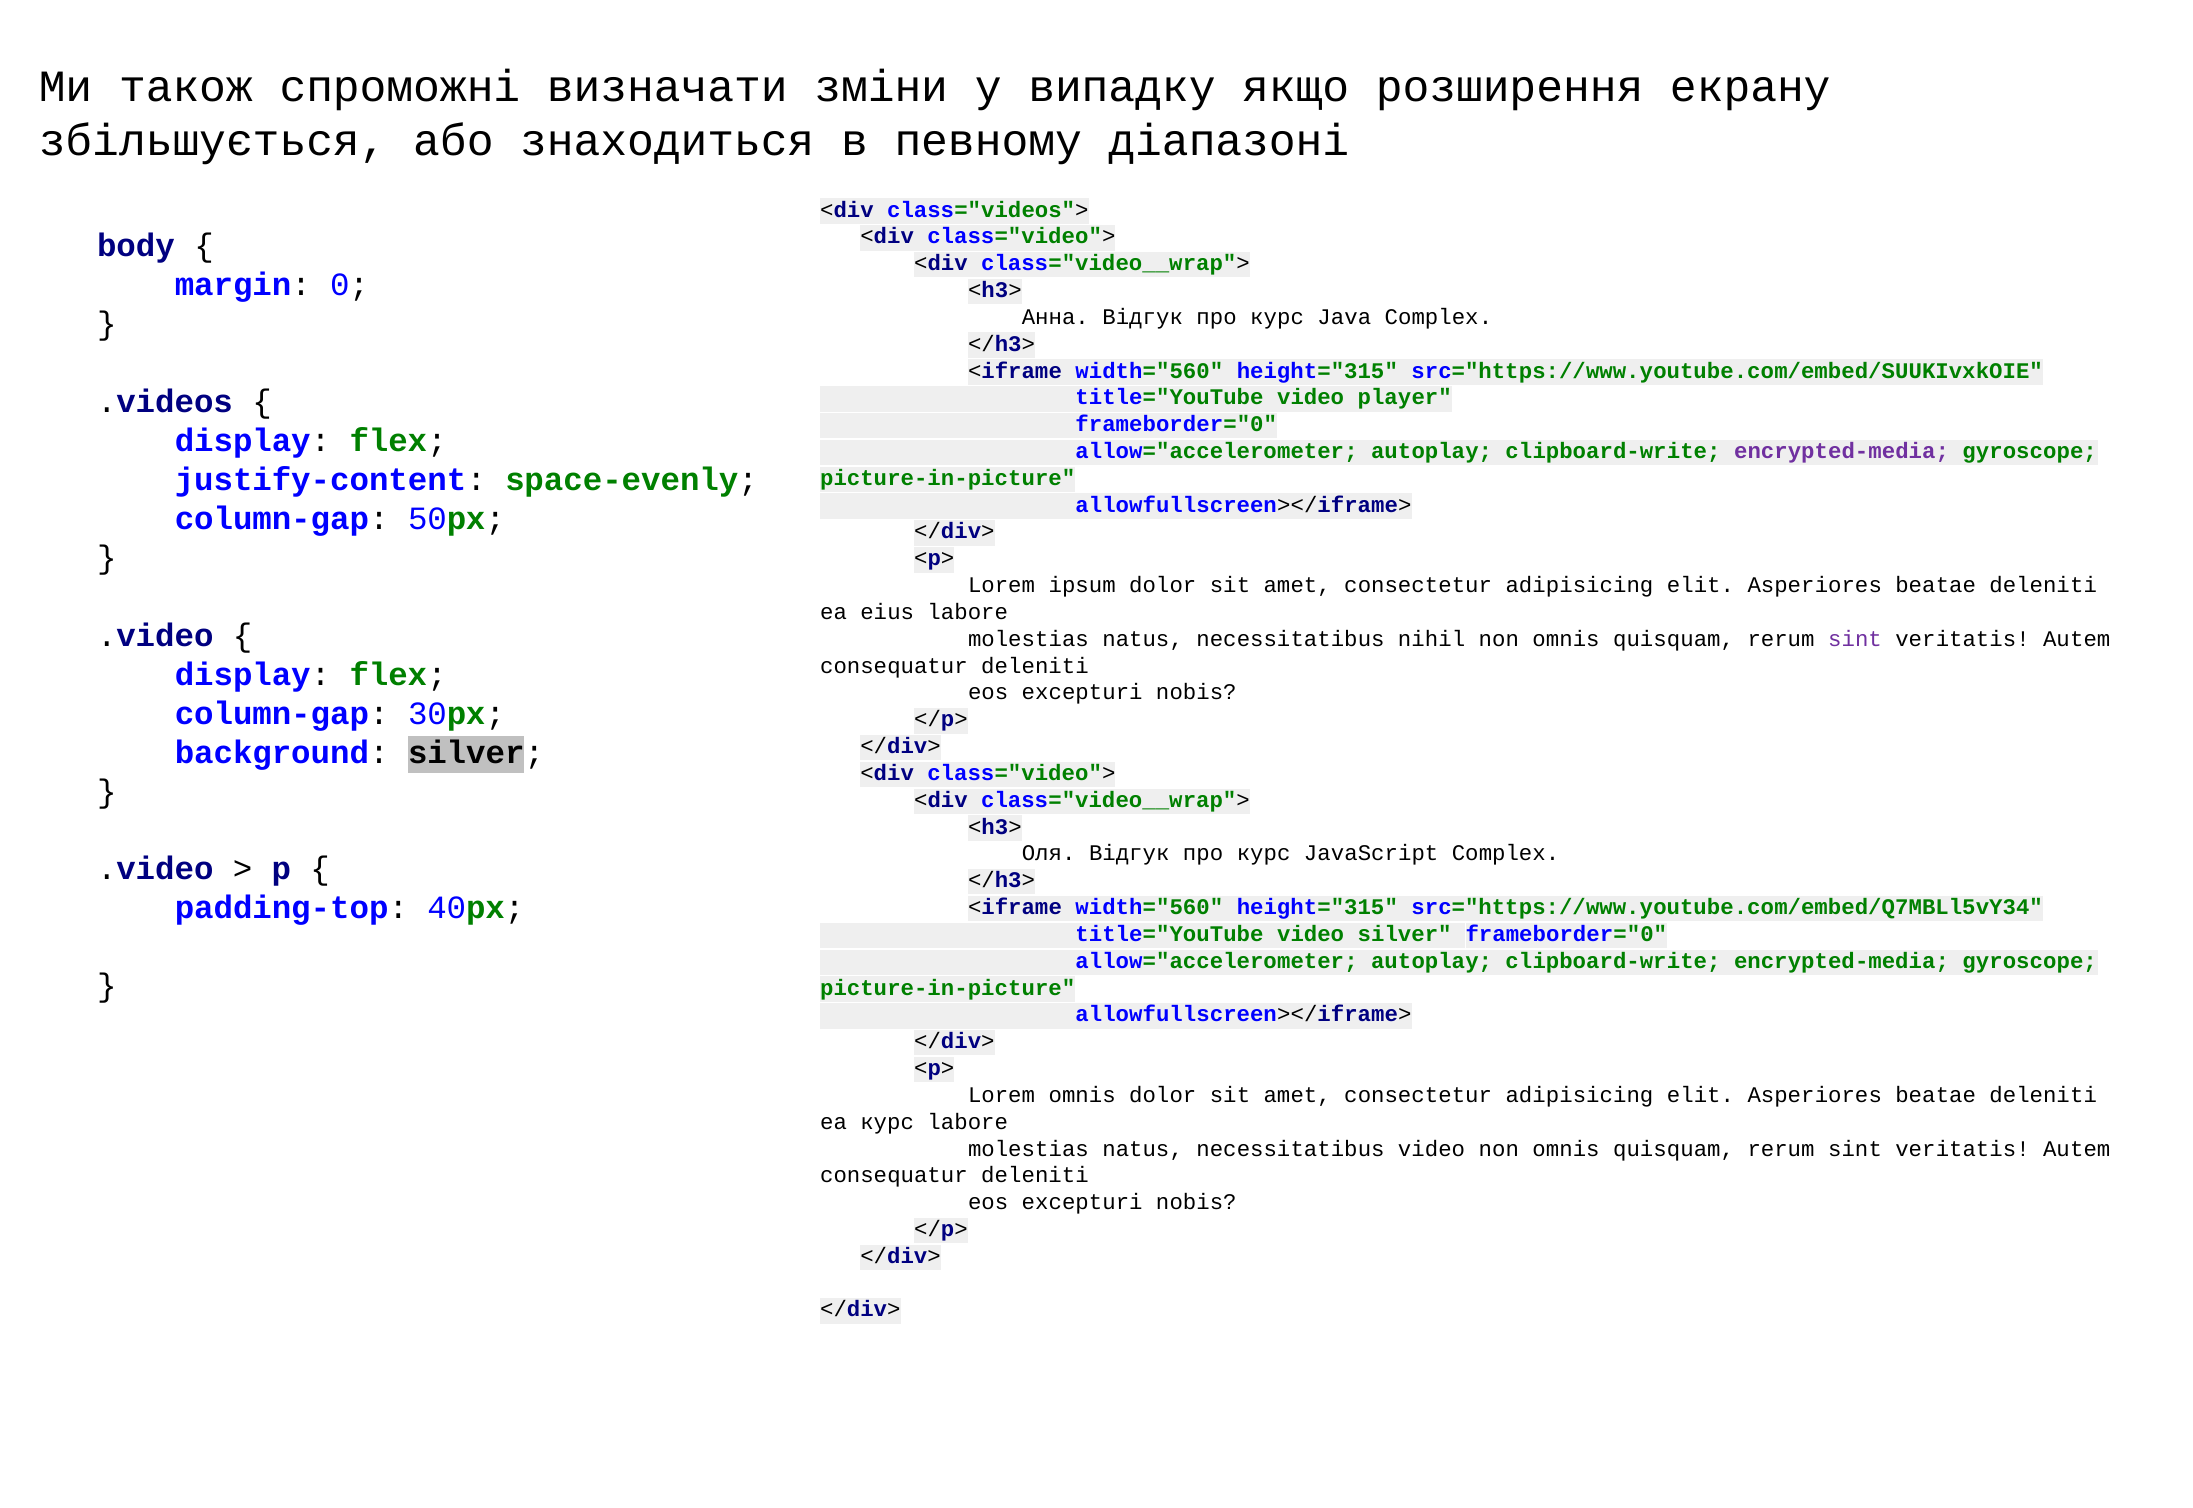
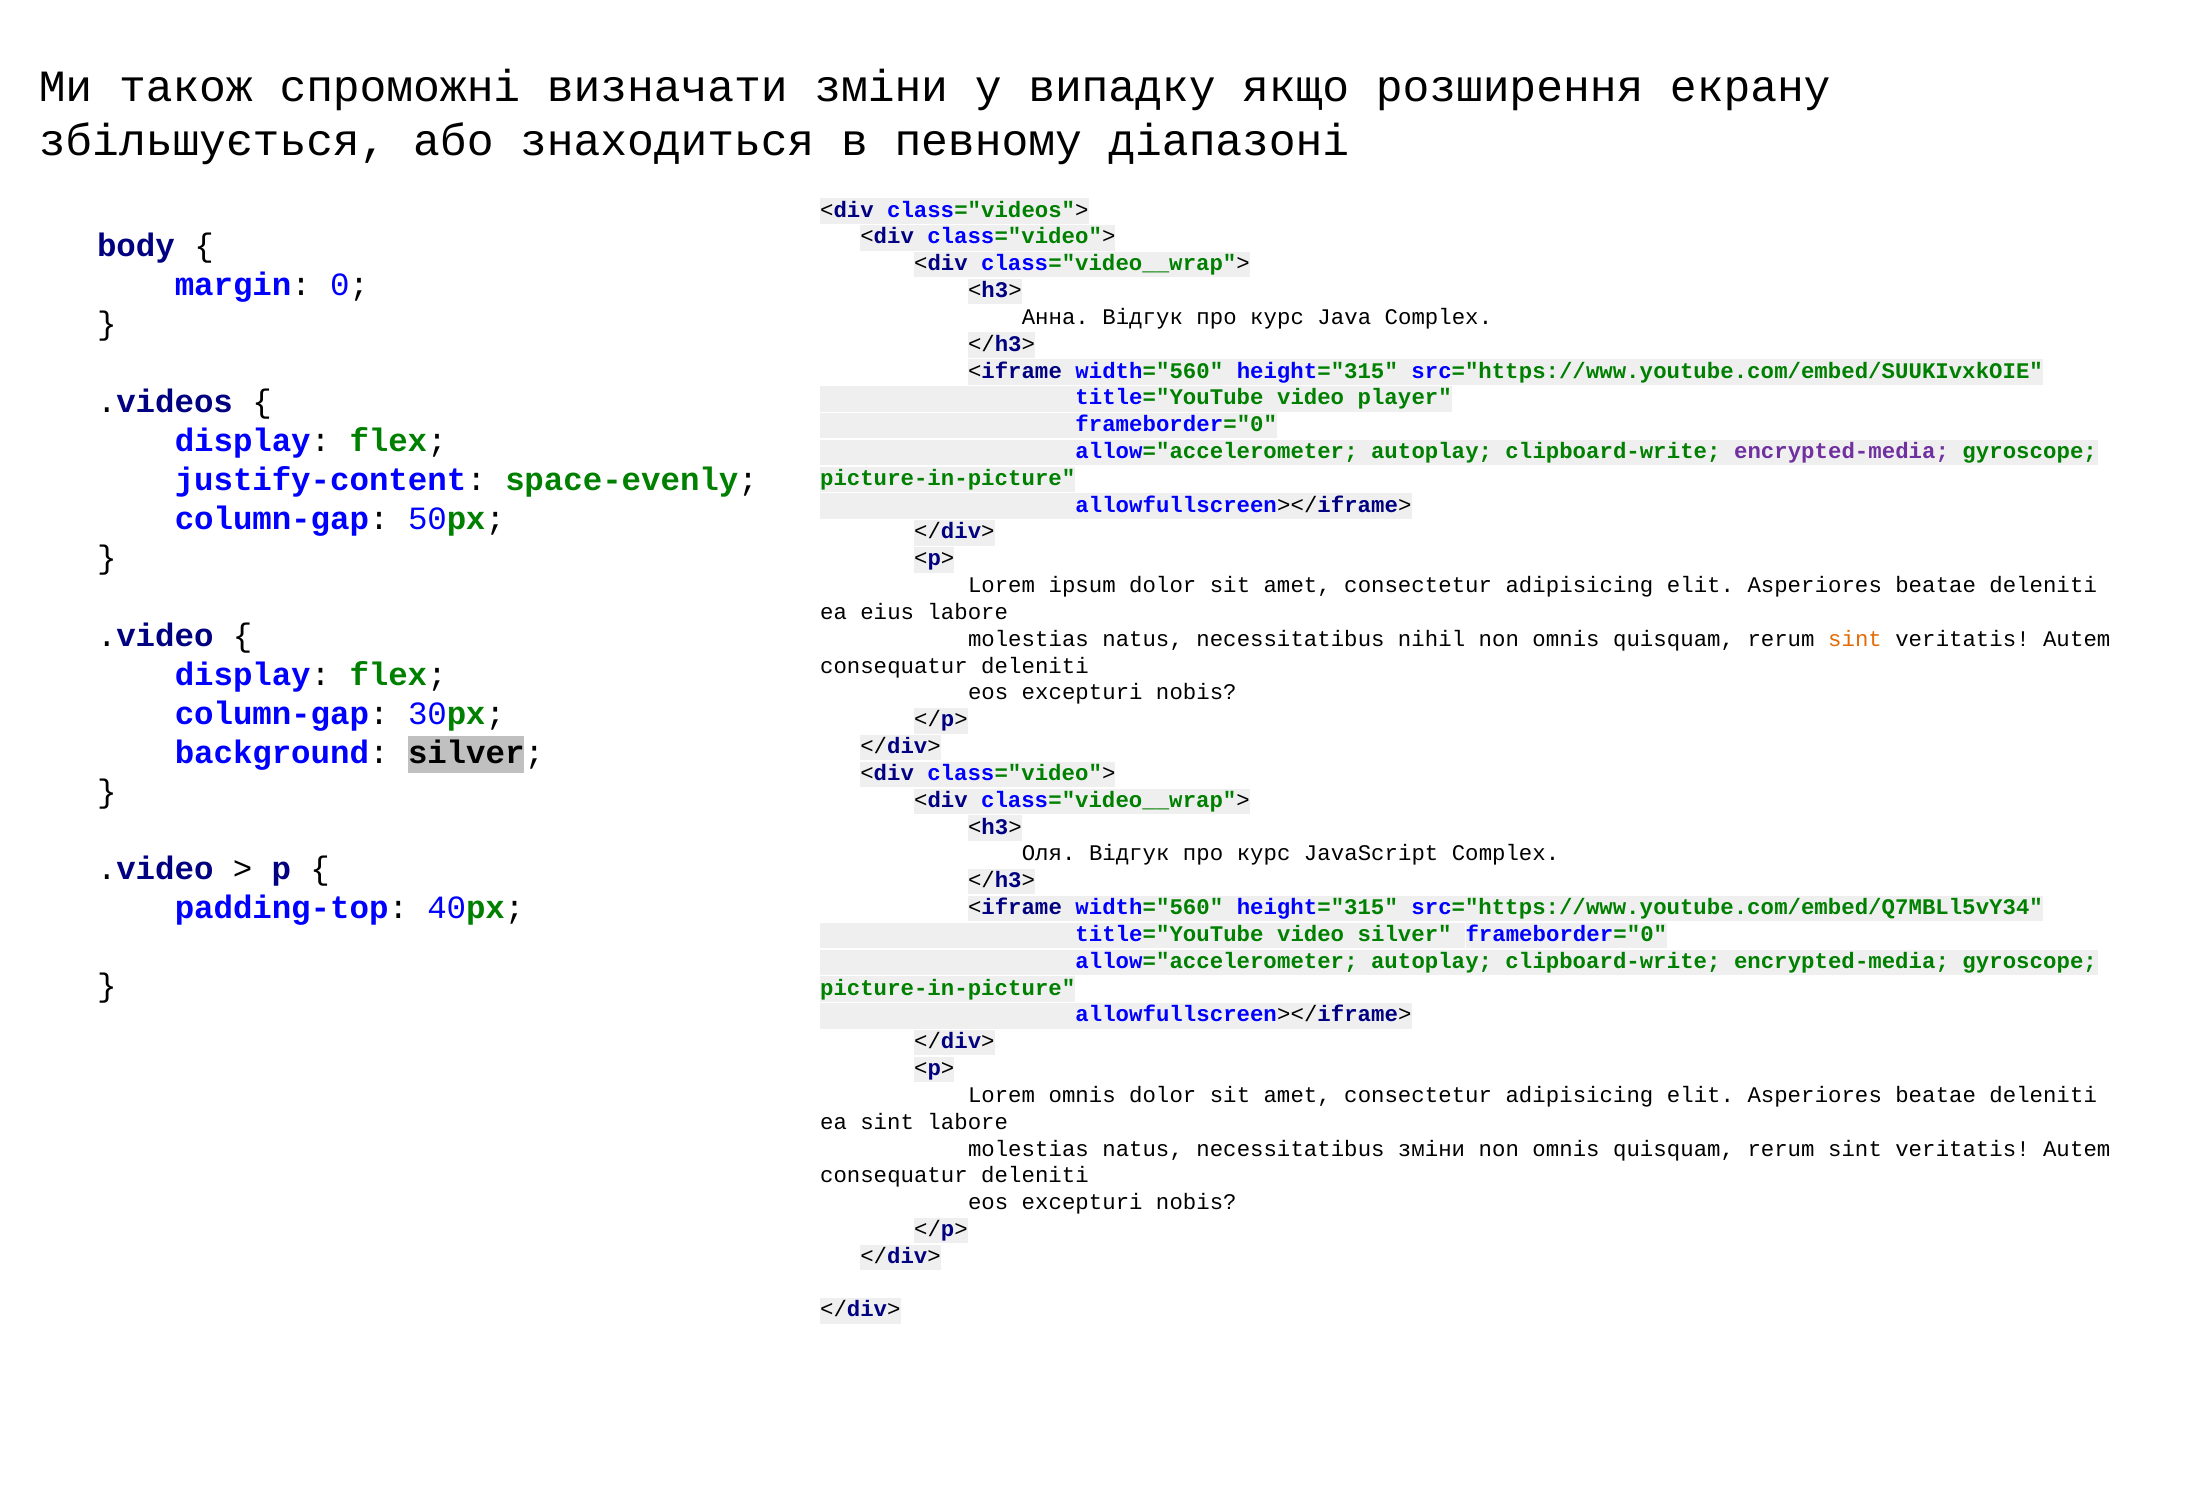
sint colour: purple -> orange (1855, 639)
ea курс: курс -> sint (887, 1122)
necessitatibus video: video -> зміни (1432, 1148)
